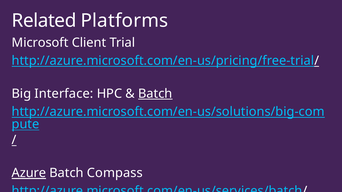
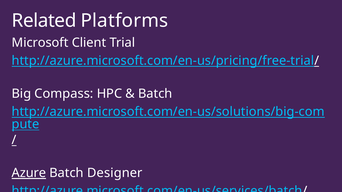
Interface: Interface -> Compass (64, 94)
Batch underline: present -> none (155, 94)
Compass: Compass -> Designer (115, 173)
